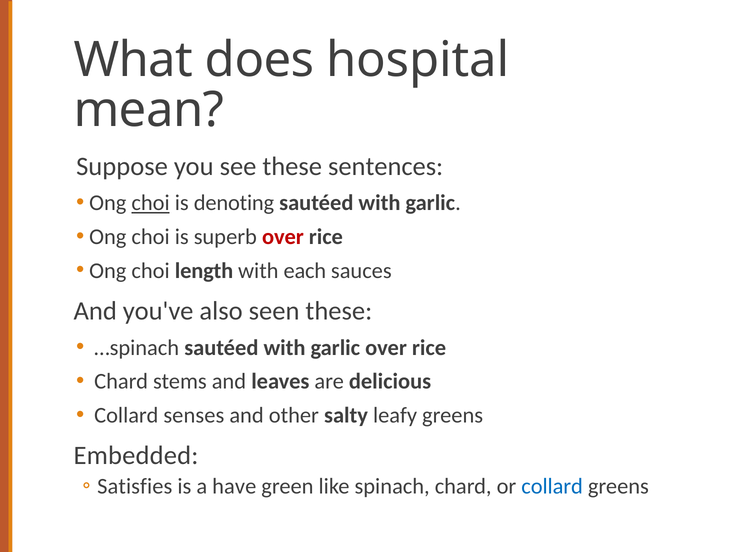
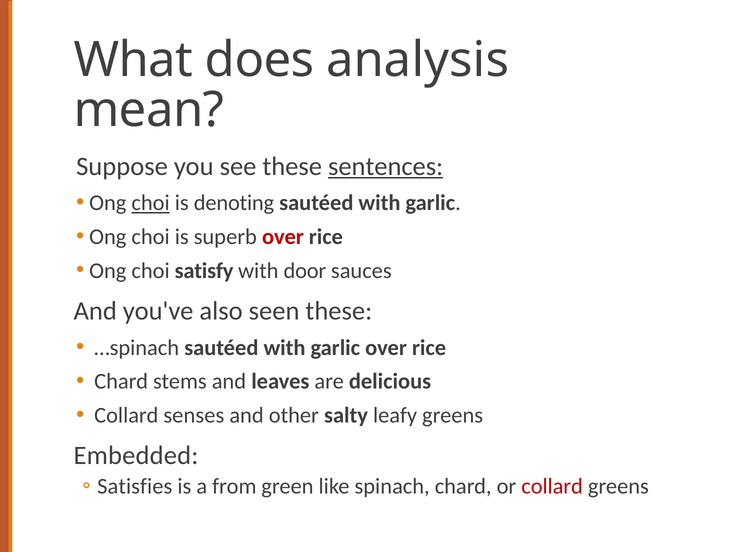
hospital: hospital -> analysis (418, 60)
sentences underline: none -> present (386, 166)
length: length -> satisfy (204, 271)
each: each -> door (305, 271)
have: have -> from (234, 486)
collard colour: blue -> red (552, 486)
